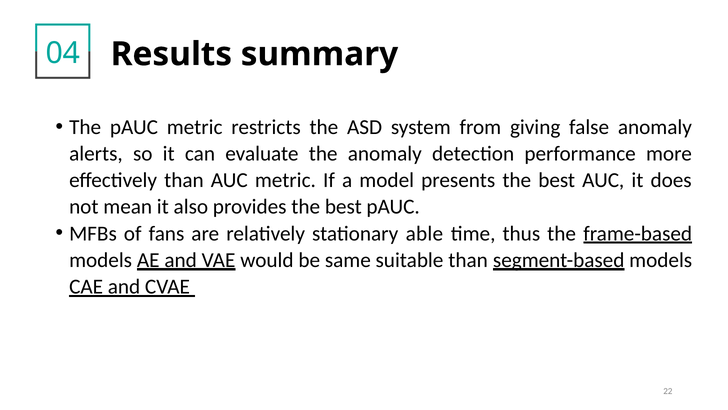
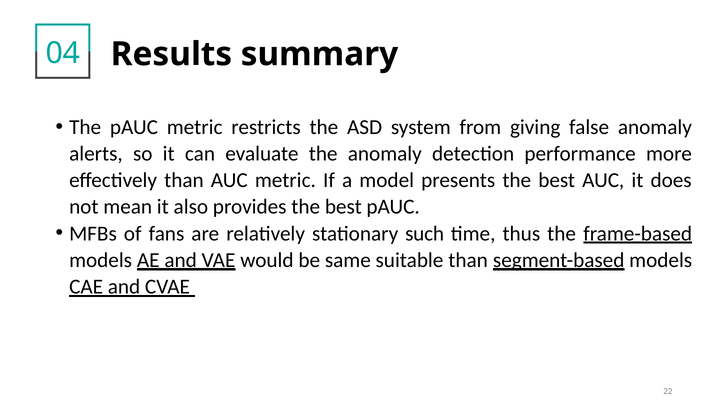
able: able -> such (425, 233)
